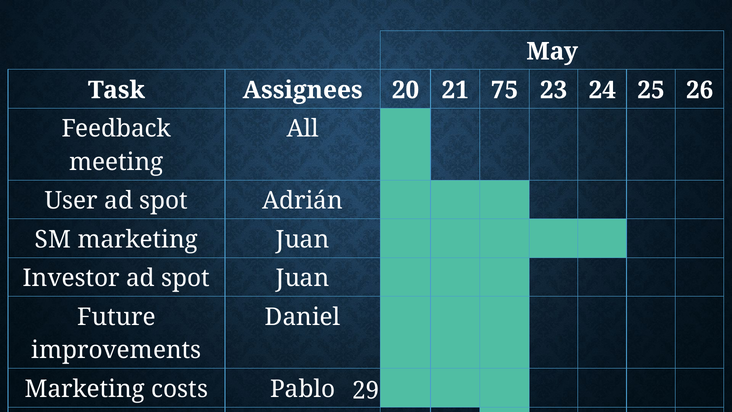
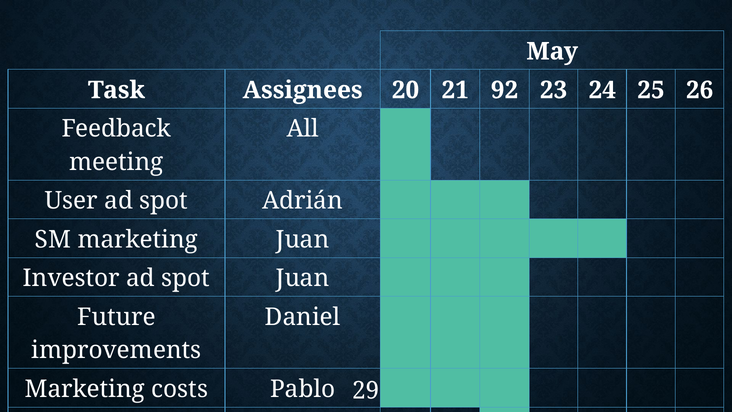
75: 75 -> 92 (504, 90)
